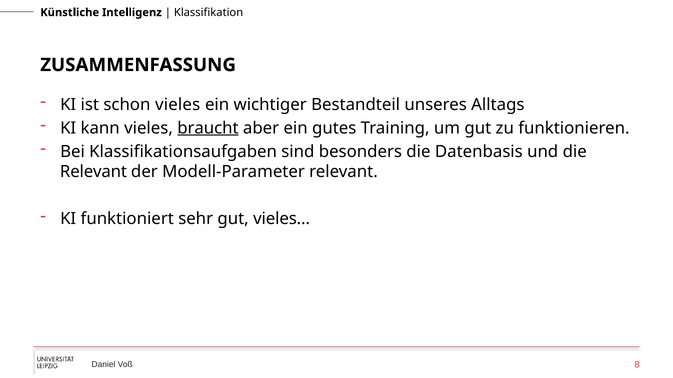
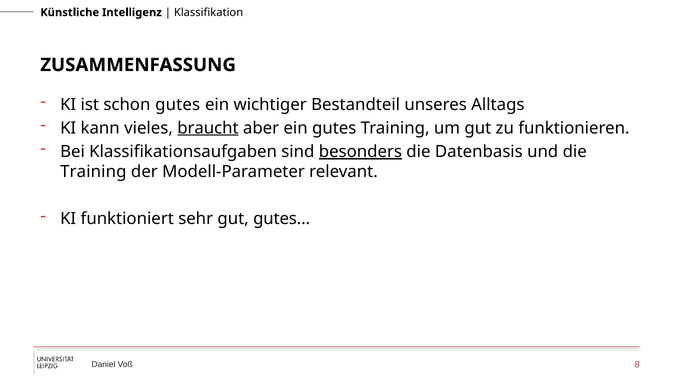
schon vieles: vieles -> gutes (178, 105)
besonders underline: none -> present (360, 152)
Relevant: Relevant -> Training (93, 172)
vieles…: vieles… -> gutes… (282, 219)
